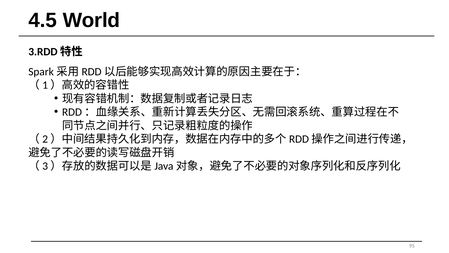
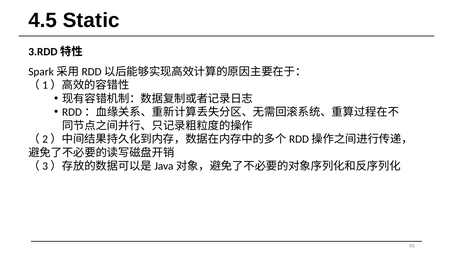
World: World -> Static (91, 20)
